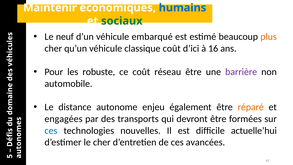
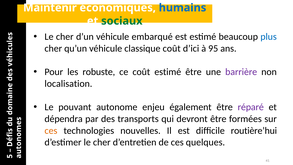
neuf: neuf -> cher (65, 37)
plus colour: orange -> blue (269, 37)
16: 16 -> 95 (213, 48)
coût réseau: réseau -> estimé (168, 72)
automobile: automobile -> localisation (68, 84)
distance: distance -> pouvant (75, 107)
réparé colour: orange -> purple (251, 107)
engagées: engagées -> dépendra (64, 119)
ces colour: blue -> orange (51, 130)
actuelle’hui: actuelle’hui -> routière’hui (254, 130)
avancées: avancées -> quelques (205, 142)
